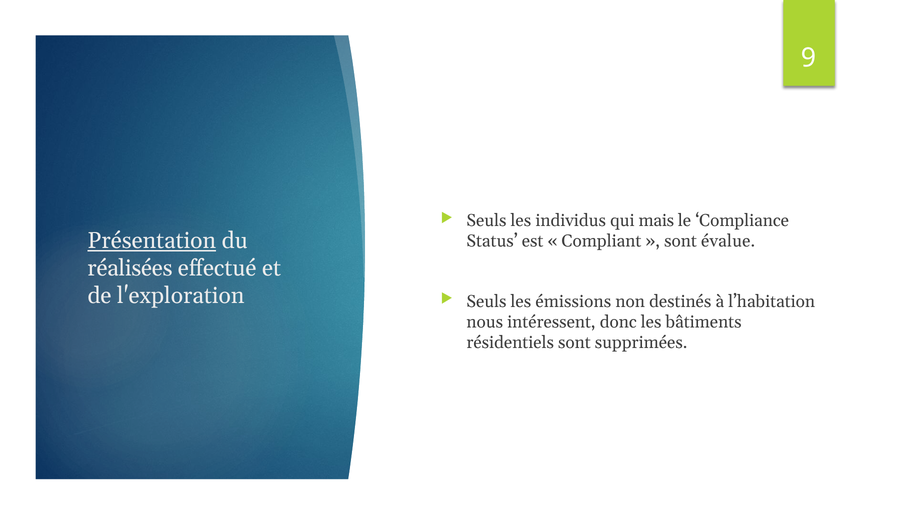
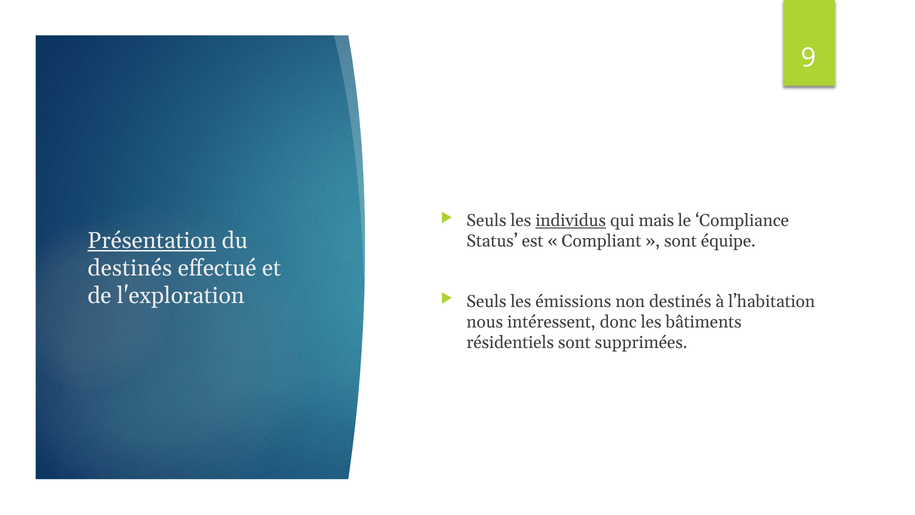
individus underline: none -> present (571, 220)
évalue: évalue -> équipe (728, 241)
réalisées: réalisées -> destinés (130, 268)
